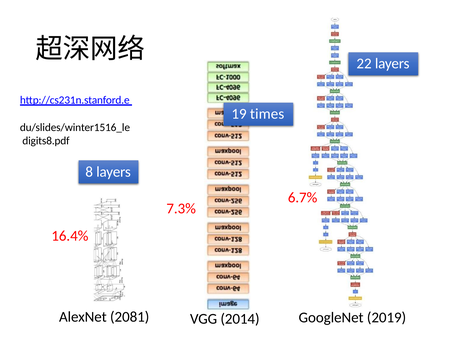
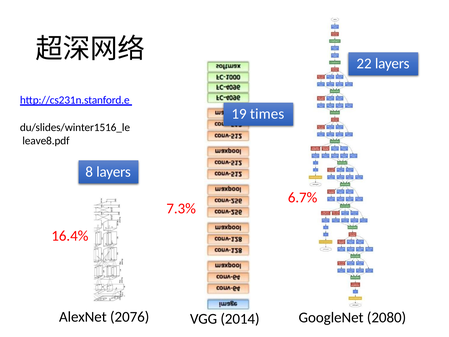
digits8.pdf: digits8.pdf -> leave8.pdf (46, 141)
2081: 2081 -> 2076 (130, 317)
2019: 2019 -> 2080 (387, 317)
